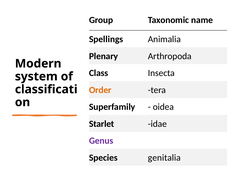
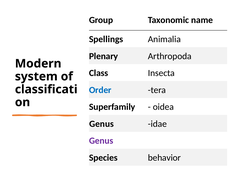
Order colour: orange -> blue (100, 90)
Starlet: Starlet -> Genus (102, 124)
genitalia: genitalia -> behavior (164, 158)
